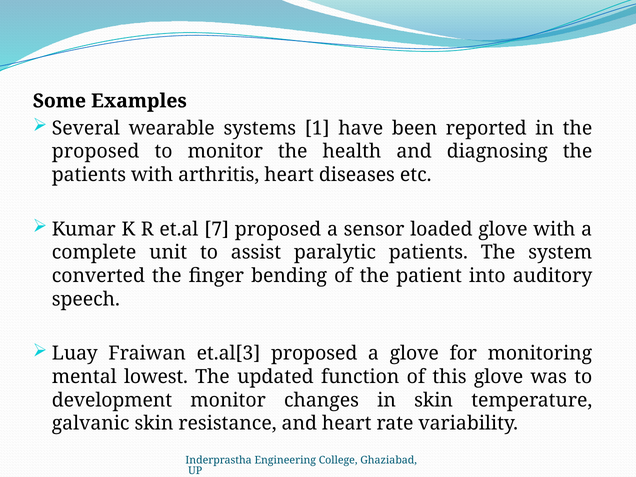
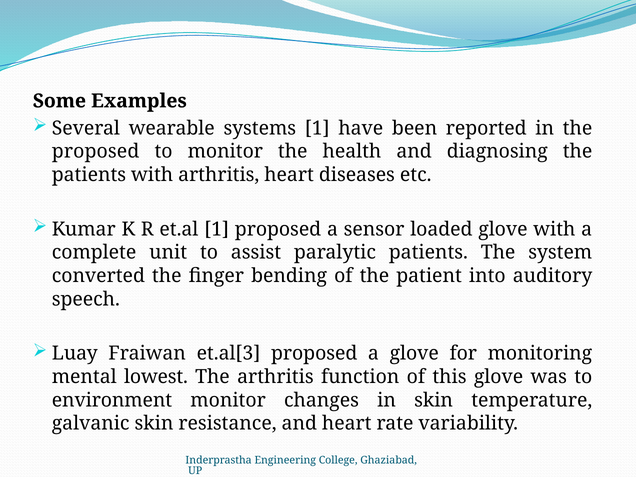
et.al 7: 7 -> 1 (217, 229)
The updated: updated -> arthritis (275, 377)
development: development -> environment (112, 400)
